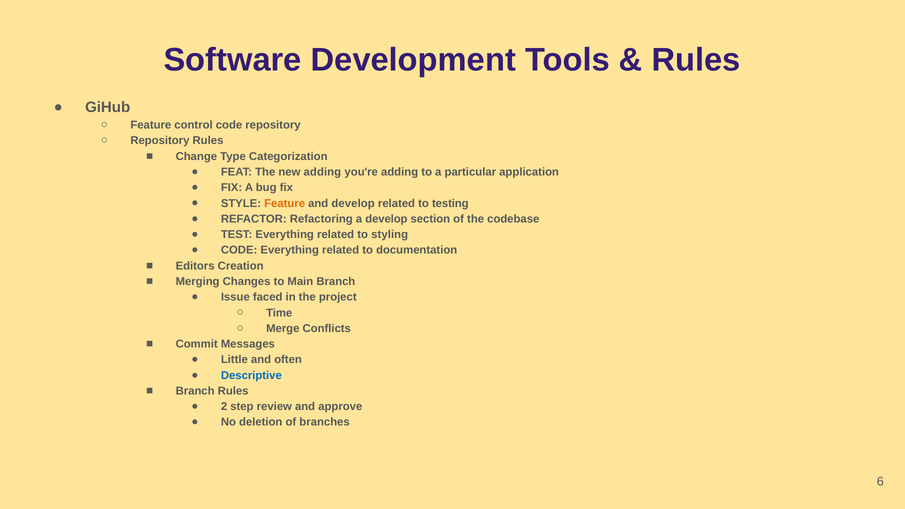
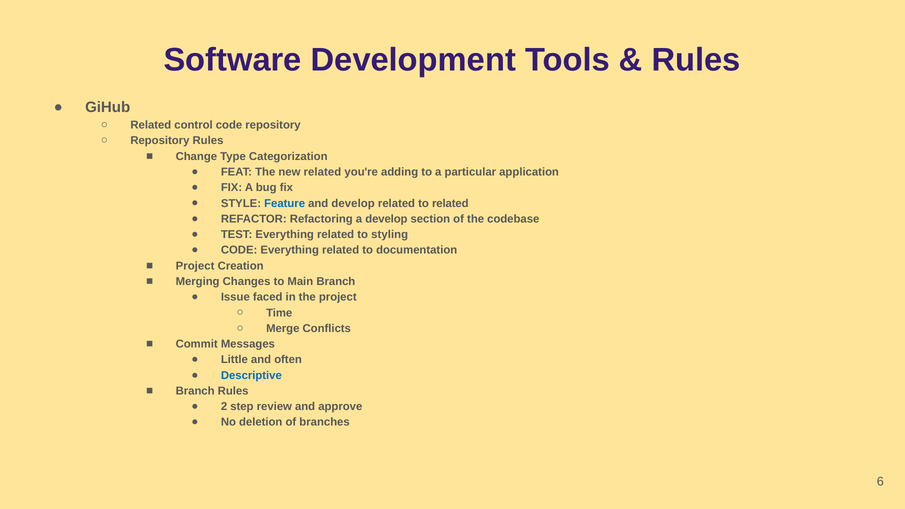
Feature: Feature -> Related (151, 125)
new adding: adding -> related (322, 172)
Feature colour: orange -> blue (285, 203)
to testing: testing -> related (450, 203)
Editors: Editors -> Project (195, 266)
